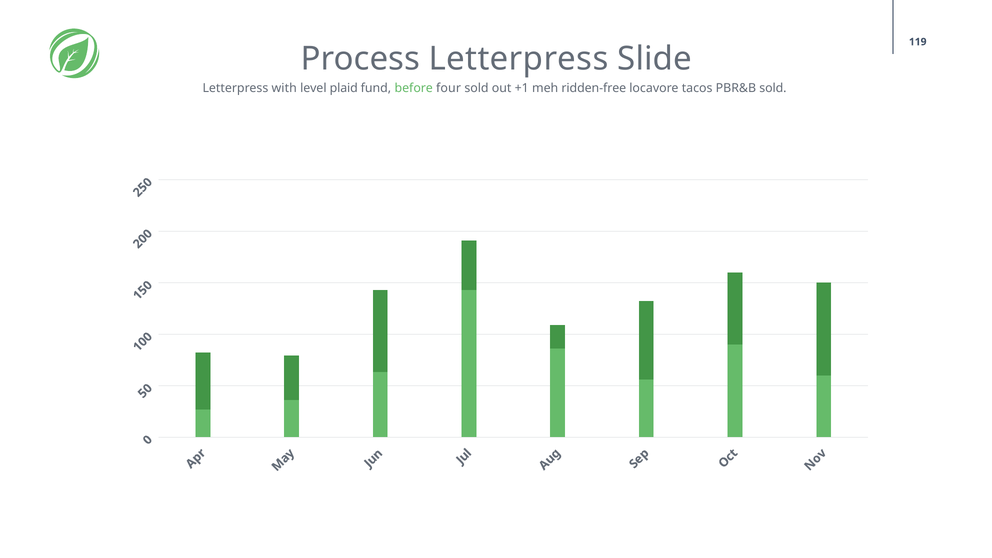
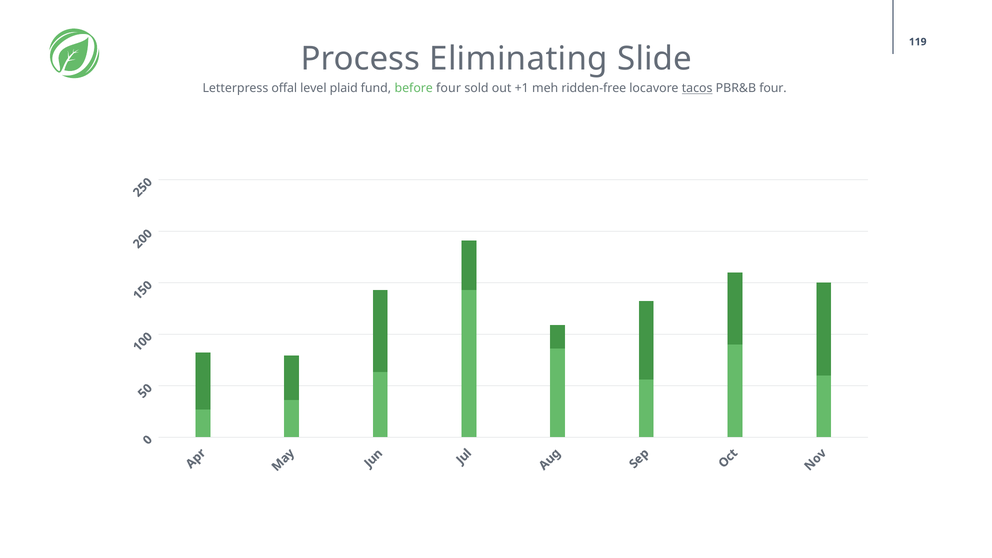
Process Letterpress: Letterpress -> Eliminating (519, 59)
with: with -> offal (284, 88)
tacos underline: none -> present (697, 88)
PBR&B sold: sold -> four (773, 88)
